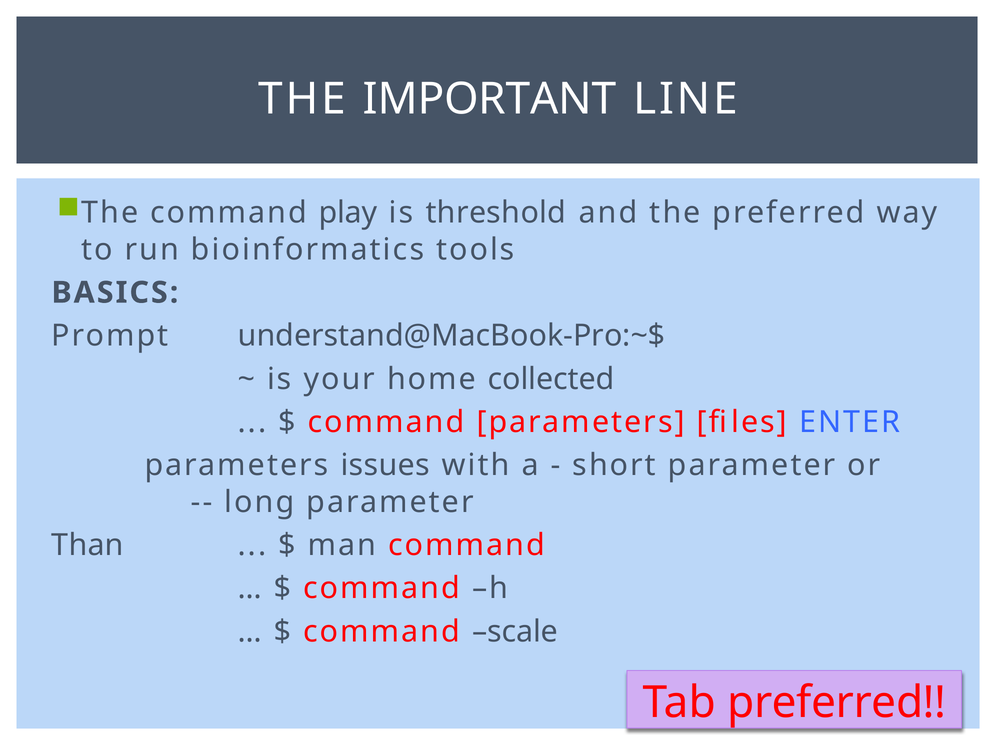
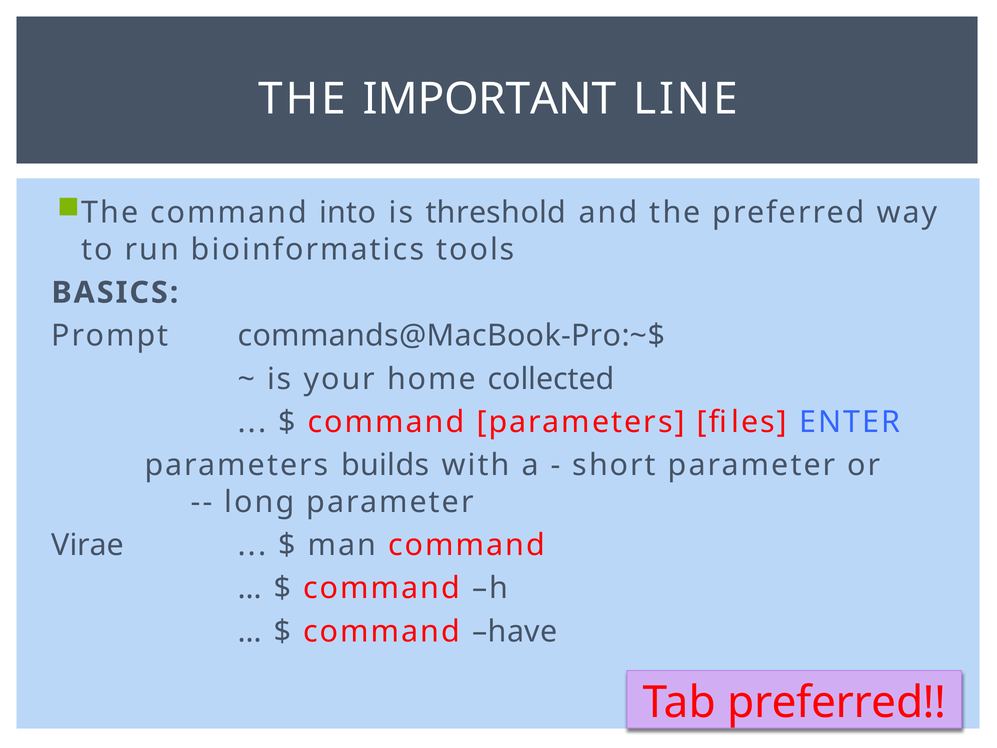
play: play -> into (348, 213)
understand@MacBook-Pro:~$: understand@MacBook-Pro:~$ -> commands@MacBook-Pro:~$ (451, 336)
issues: issues -> builds (385, 465)
Than: Than -> Virae (88, 545)
scale: scale -> have (515, 631)
